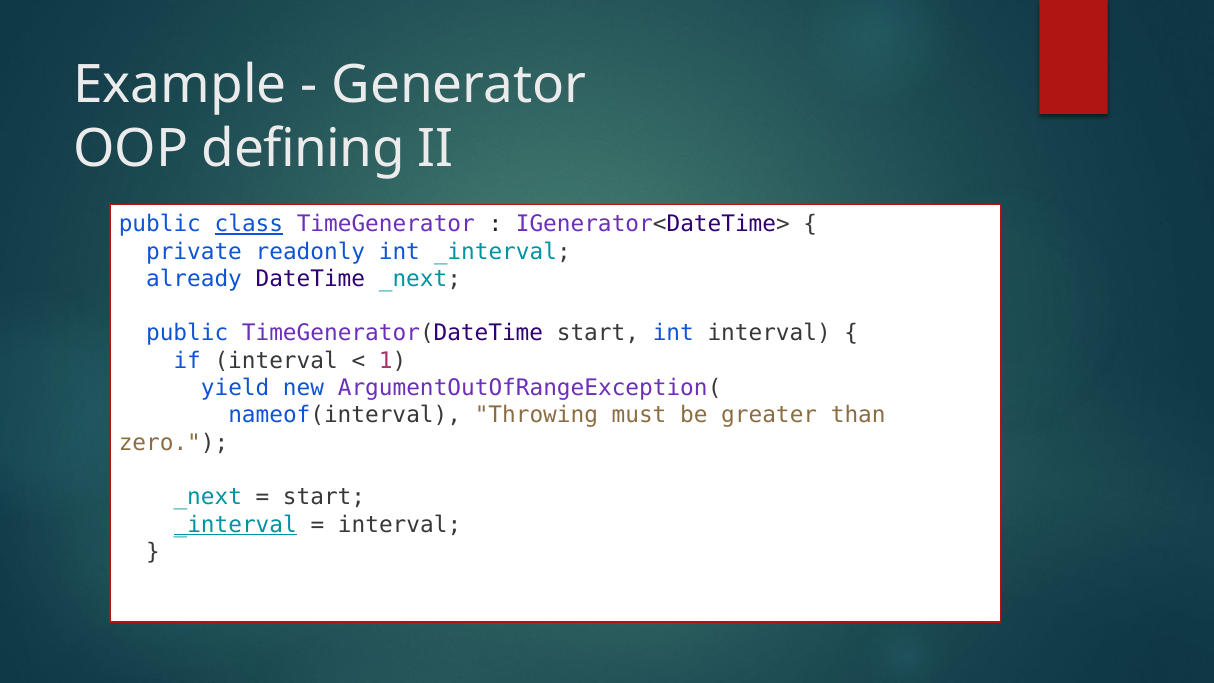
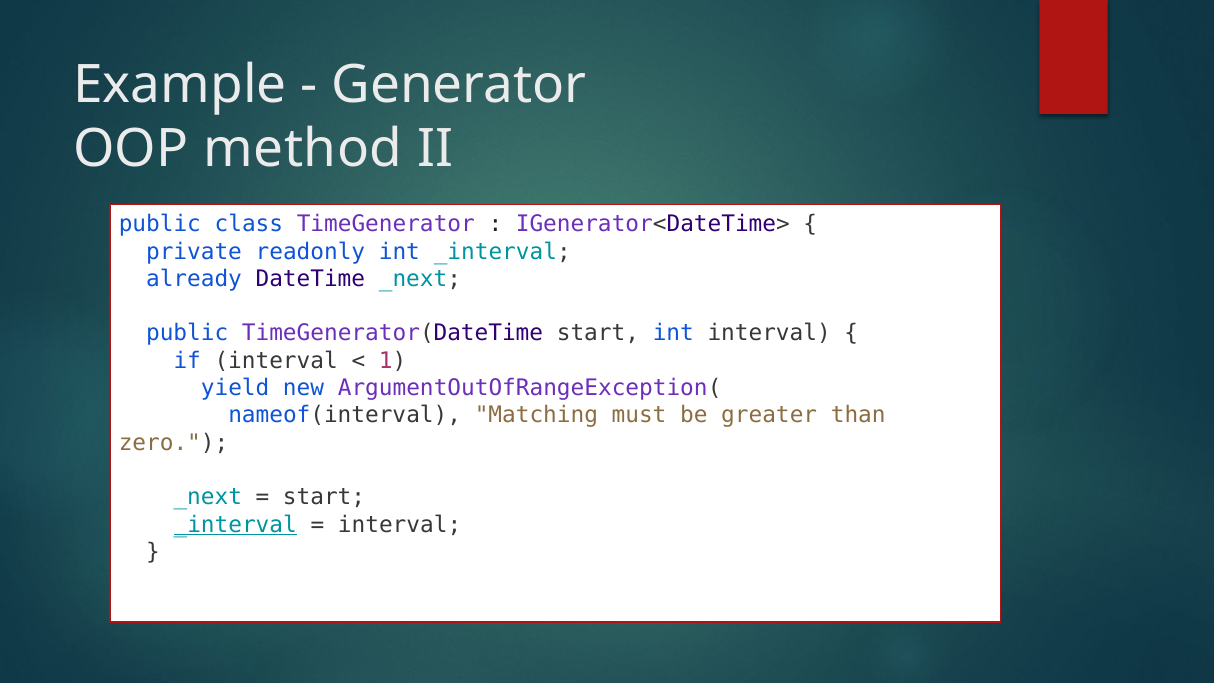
defining: defining -> method (303, 149)
class underline: present -> none (249, 224)
Throwing: Throwing -> Matching (536, 415)
